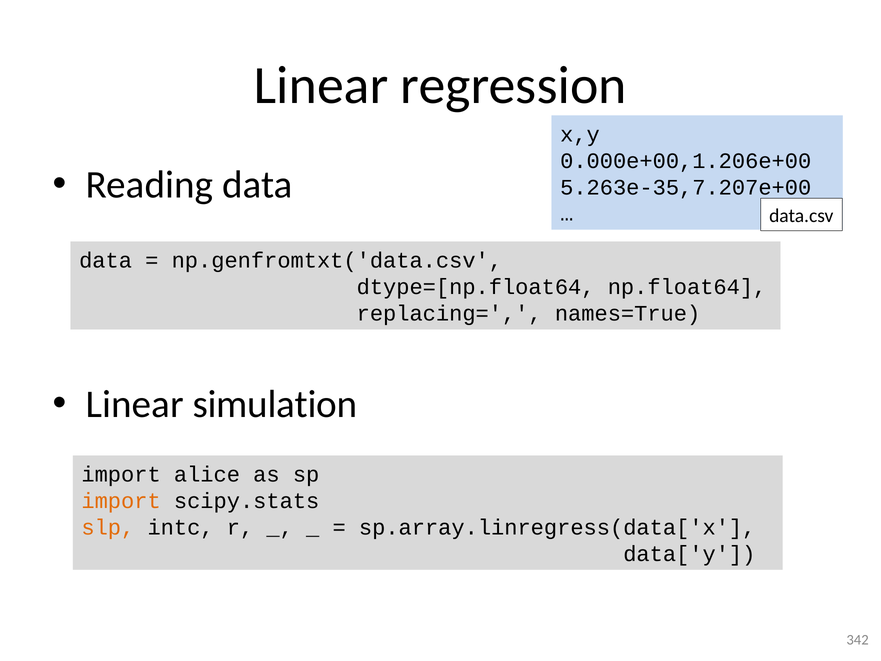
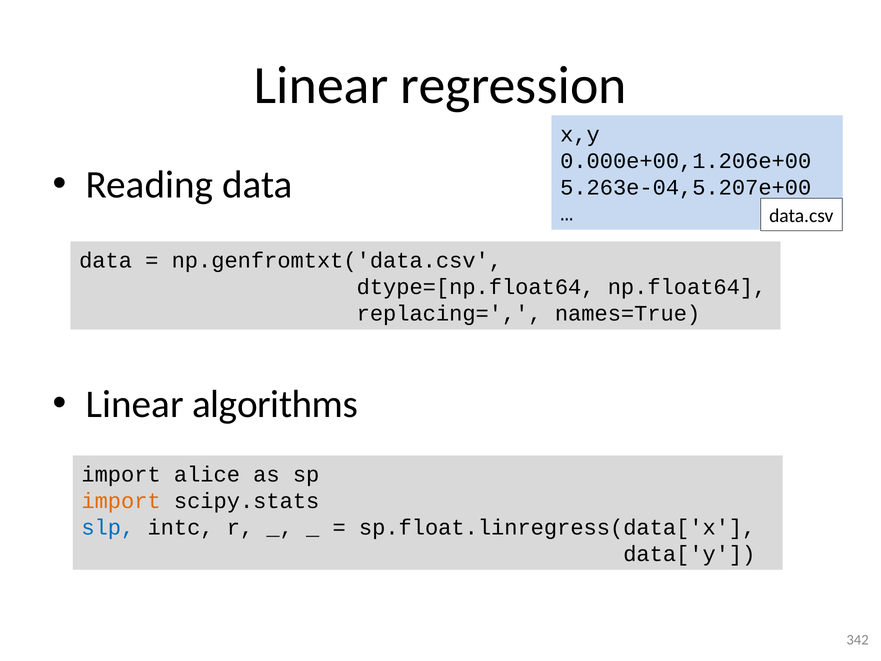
5.263e-35,7.207e+00: 5.263e-35,7.207e+00 -> 5.263e-04,5.207e+00 (686, 187)
simulation: simulation -> algorithms (275, 404)
slp colour: orange -> blue (108, 527)
sp.array.linregress(data['x: sp.array.linregress(data['x -> sp.float.linregress(data['x (557, 527)
